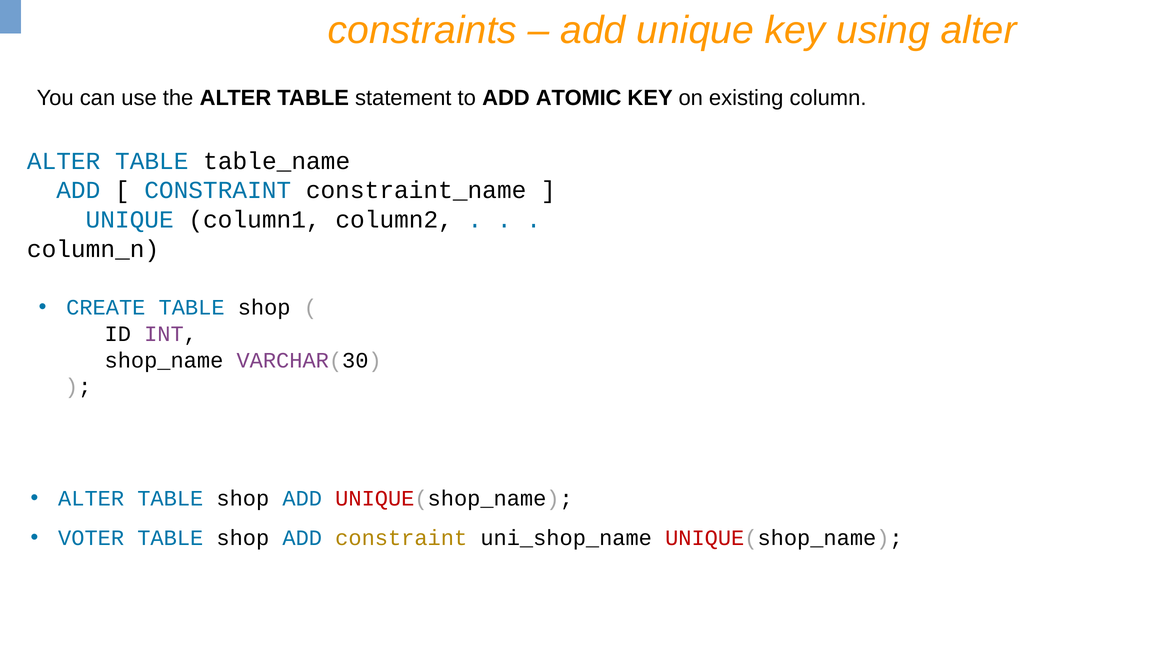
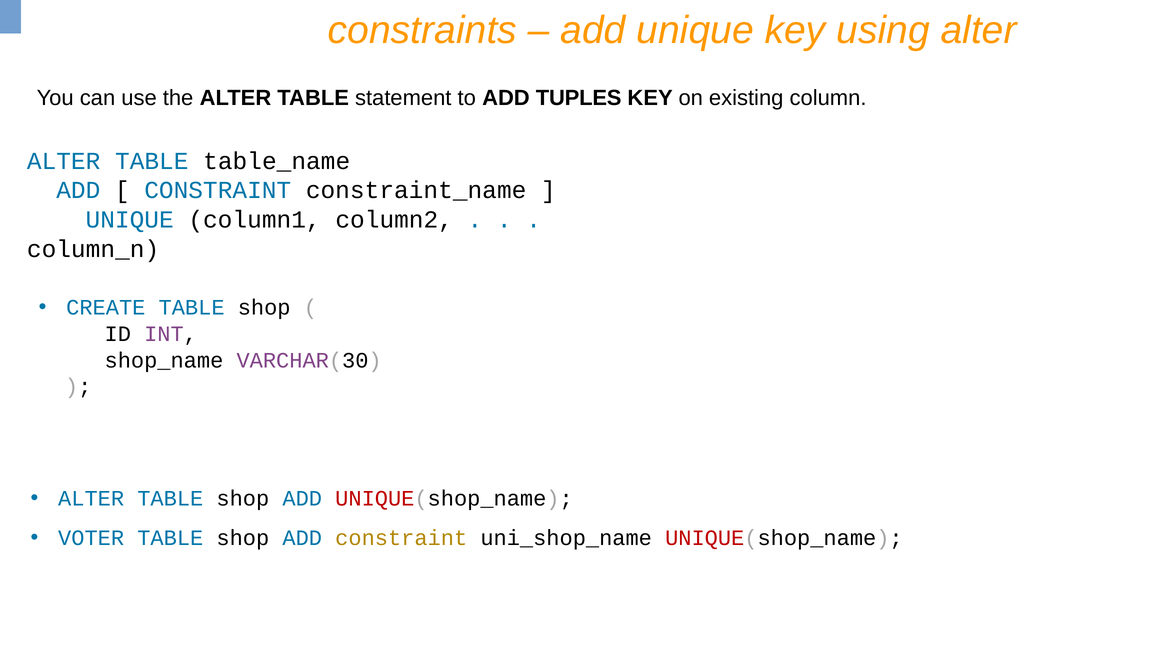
ATOMIC: ATOMIC -> TUPLES (579, 98)
